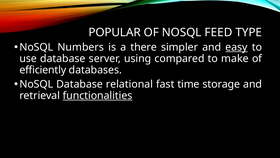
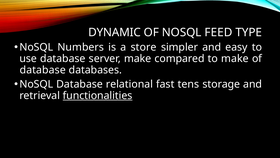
POPULAR: POPULAR -> DYNAMIC (115, 32)
there: there -> store (144, 47)
easy underline: present -> none (236, 47)
server using: using -> make (138, 58)
efficiently: efficiently -> database (43, 70)
time: time -> tens (188, 84)
